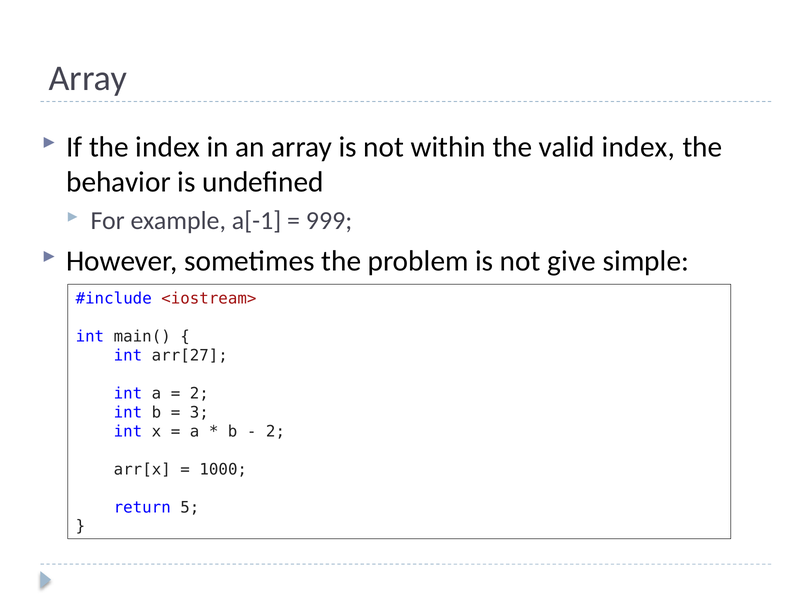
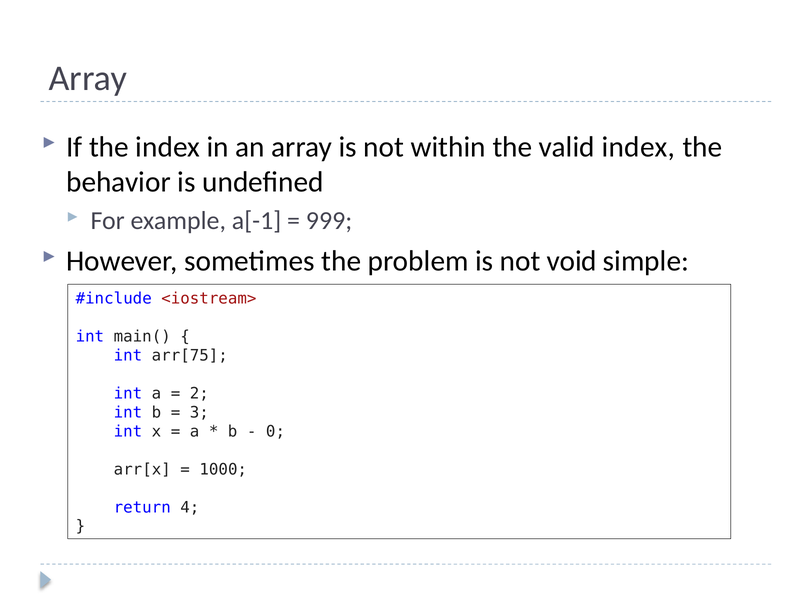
give: give -> void (572, 261)
arr[27: arr[27 -> arr[75 (190, 356)
2: 2 -> 0 (275, 431)
5: 5 -> 4 (190, 507)
